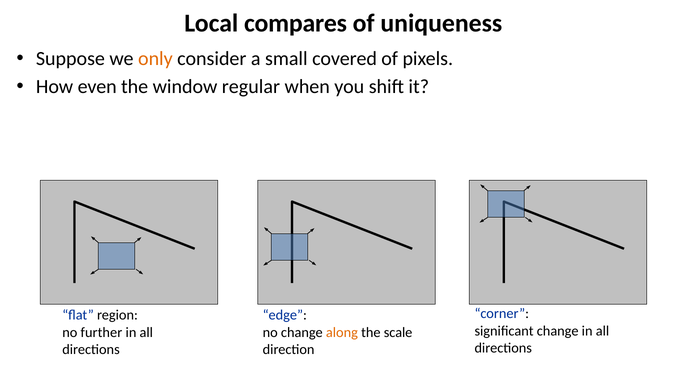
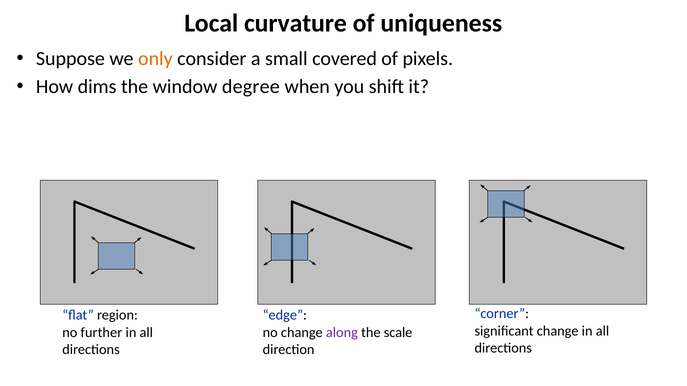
compares: compares -> curvature (295, 23)
even: even -> dims (97, 87)
regular: regular -> degree (251, 87)
along colour: orange -> purple (342, 333)
